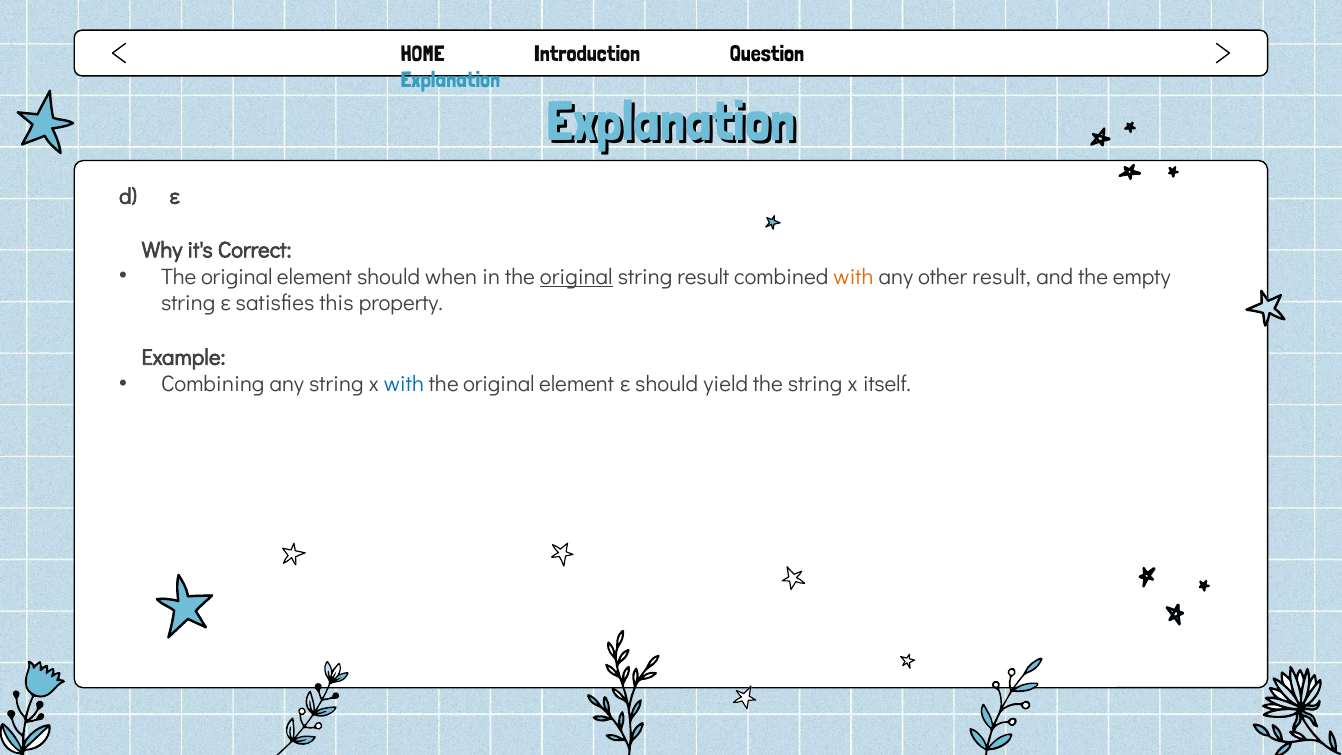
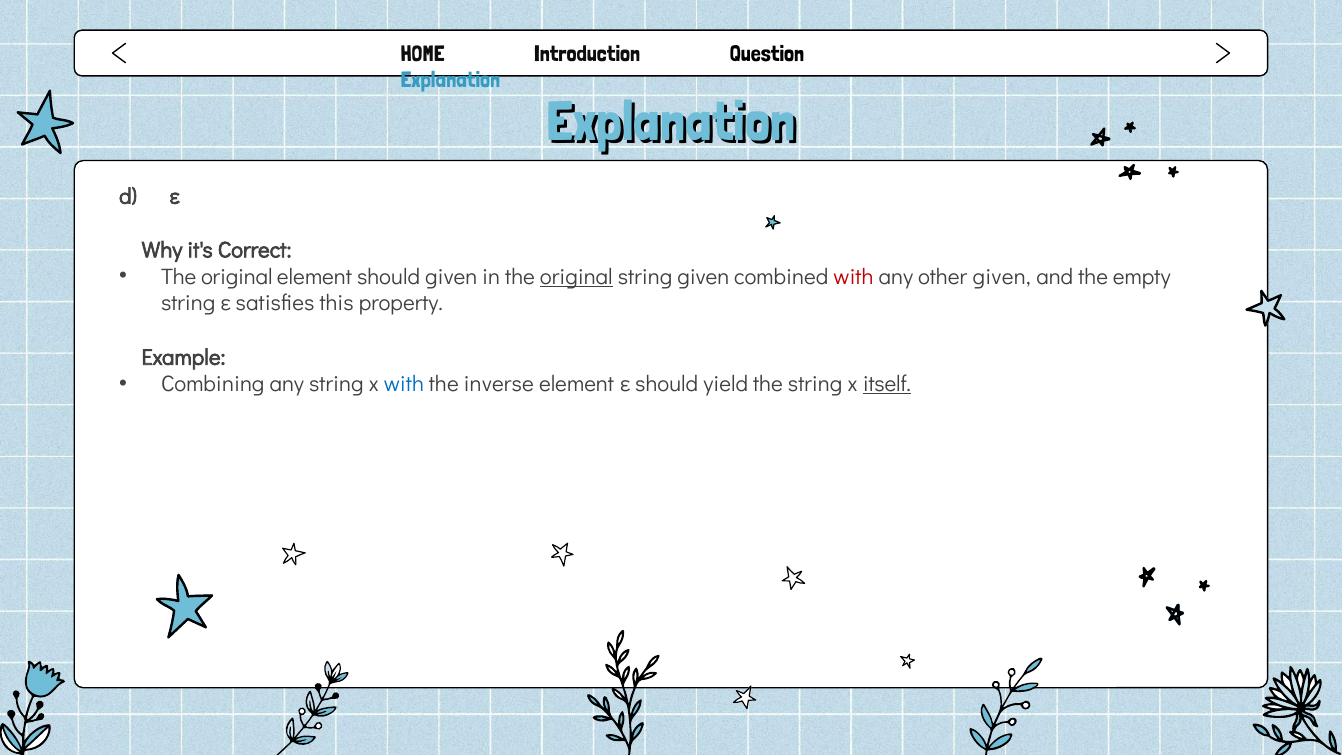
should when: when -> given (451, 277)
string result: result -> given (703, 277)
with colour: orange -> red (854, 277)
other result: result -> given (1002, 277)
original: original -> inverse (499, 384)
itself underline: none -> present (887, 384)
